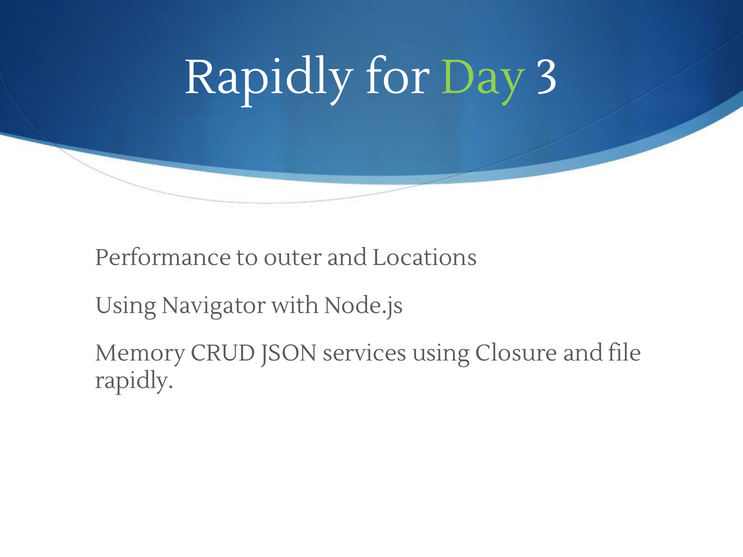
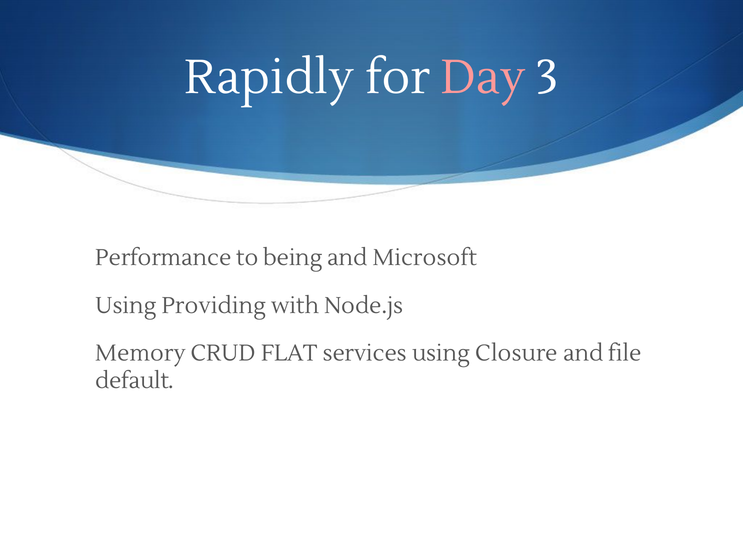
Day colour: light green -> pink (483, 78)
outer: outer -> being (293, 258)
Locations: Locations -> Microsoft (425, 258)
Navigator: Navigator -> Providing (214, 306)
JSON: JSON -> FLAT (289, 354)
rapidly: rapidly -> default (135, 381)
